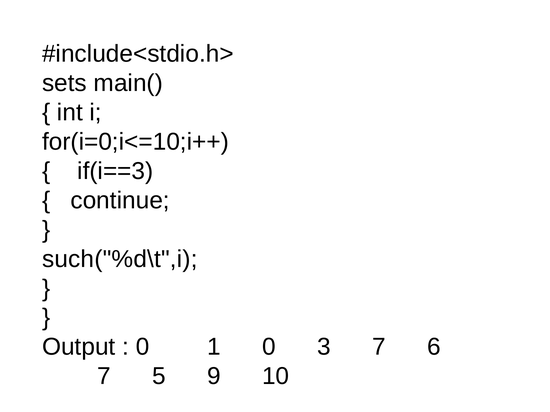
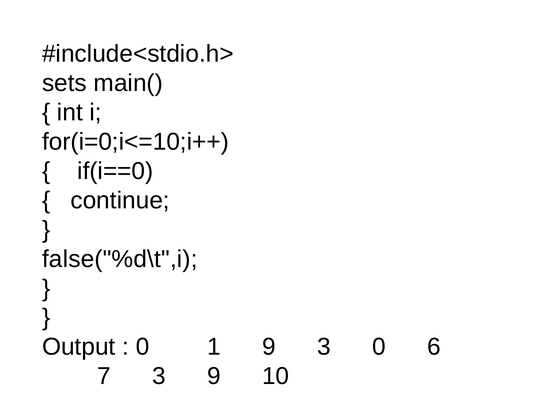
if(i==3: if(i==3 -> if(i==0 (115, 171)
such("%d\t",i: such("%d\t",i -> false("%d\t",i (120, 259)
1 0: 0 -> 9 (269, 347)
3 7: 7 -> 0 (379, 347)
7 5: 5 -> 3 (159, 377)
